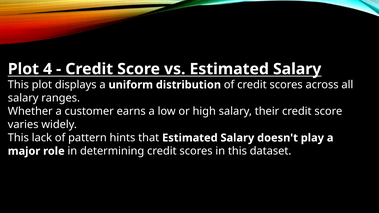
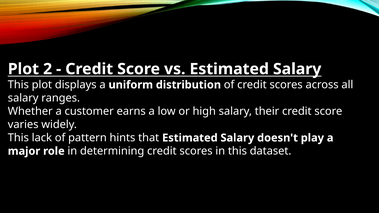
4: 4 -> 2 (48, 69)
